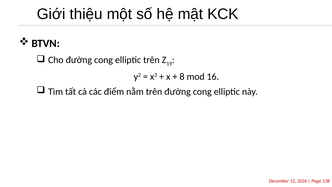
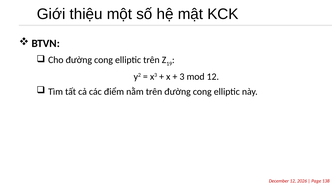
8: 8 -> 3 (182, 77)
mod 16: 16 -> 12 (213, 77)
